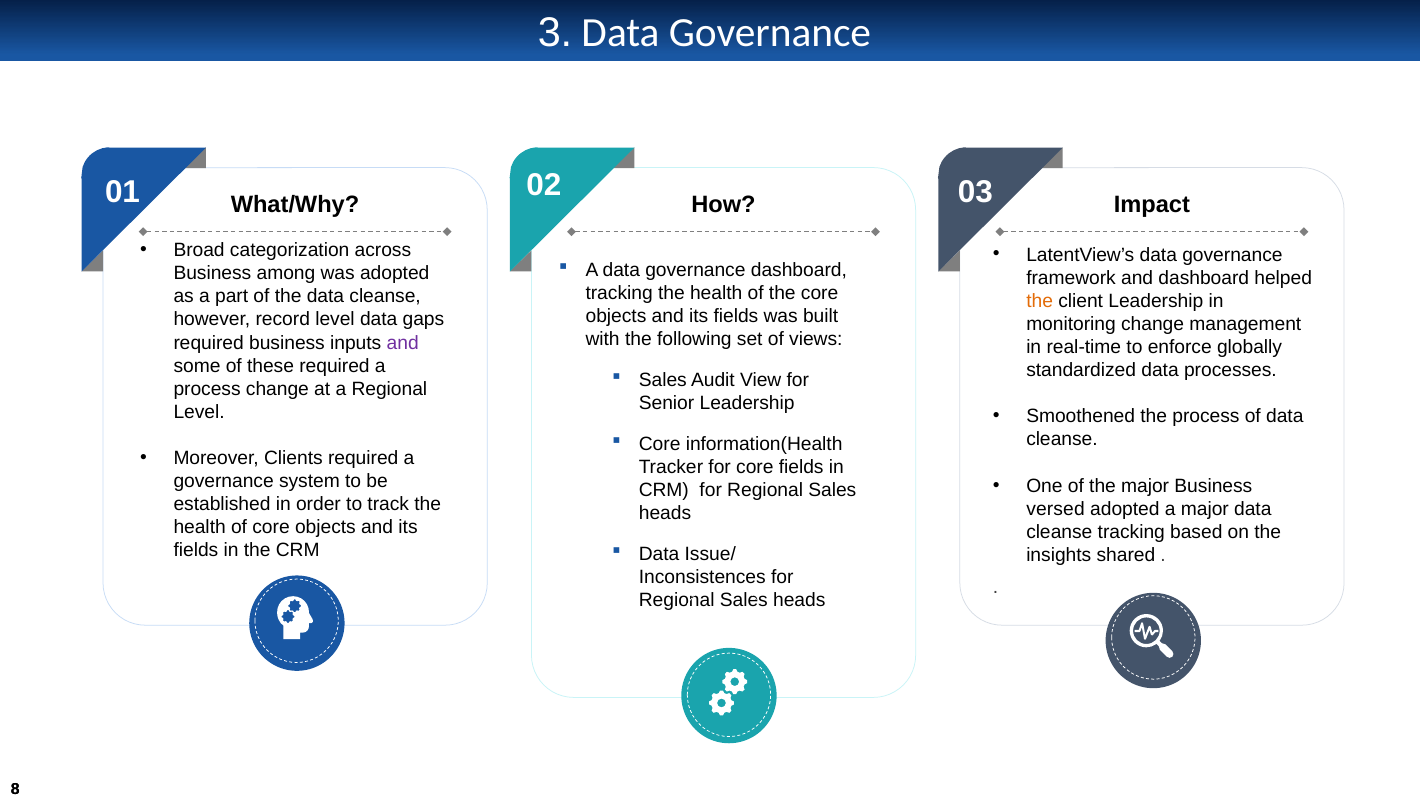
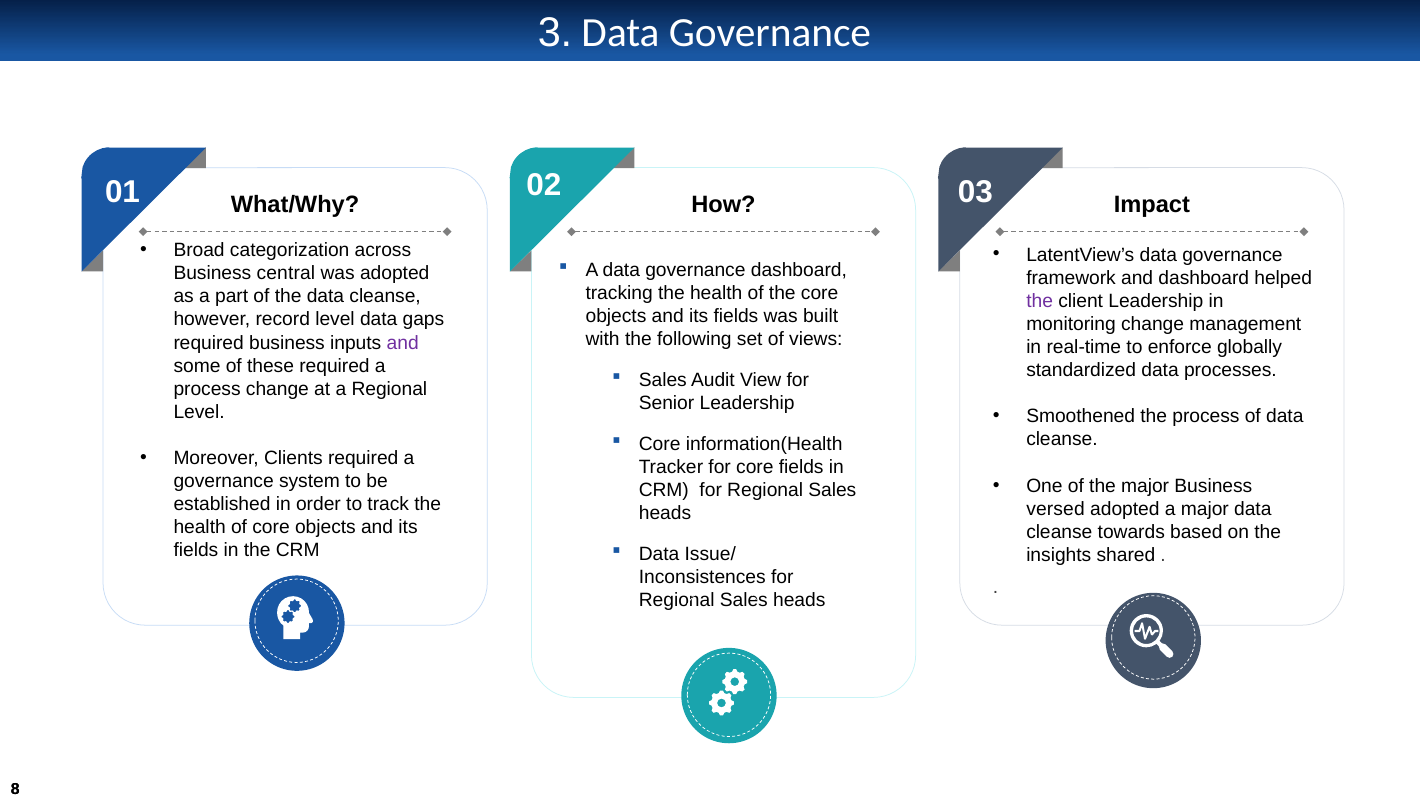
among: among -> central (286, 273)
the colour: orange -> purple (1040, 301)
cleanse tracking: tracking -> towards (1131, 532)
